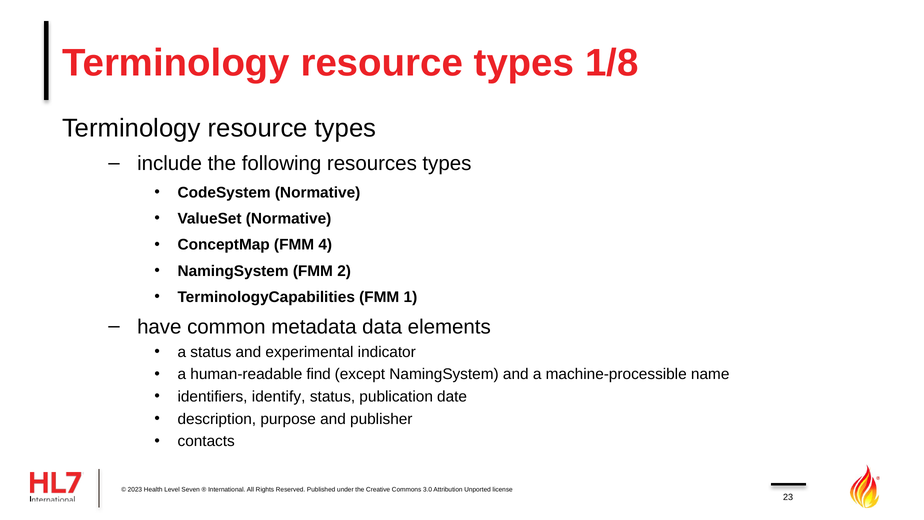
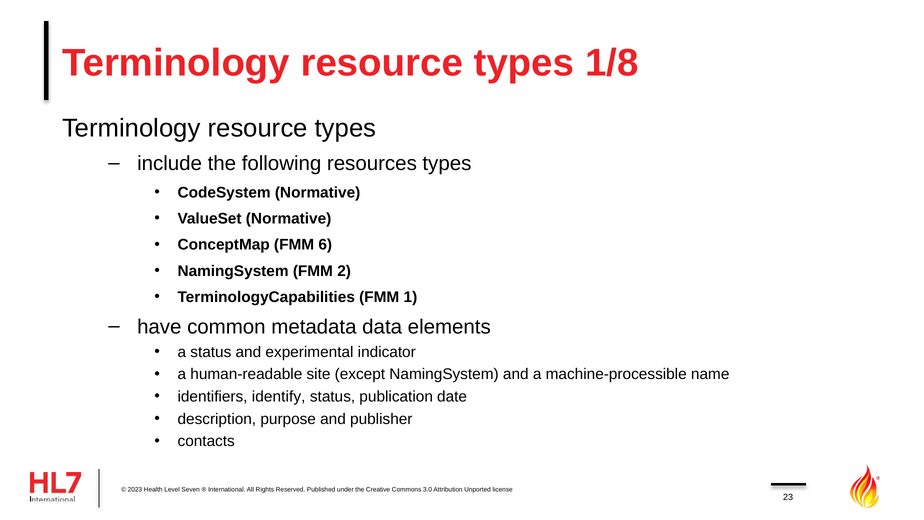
4: 4 -> 6 (325, 245)
find: find -> site (319, 374)
